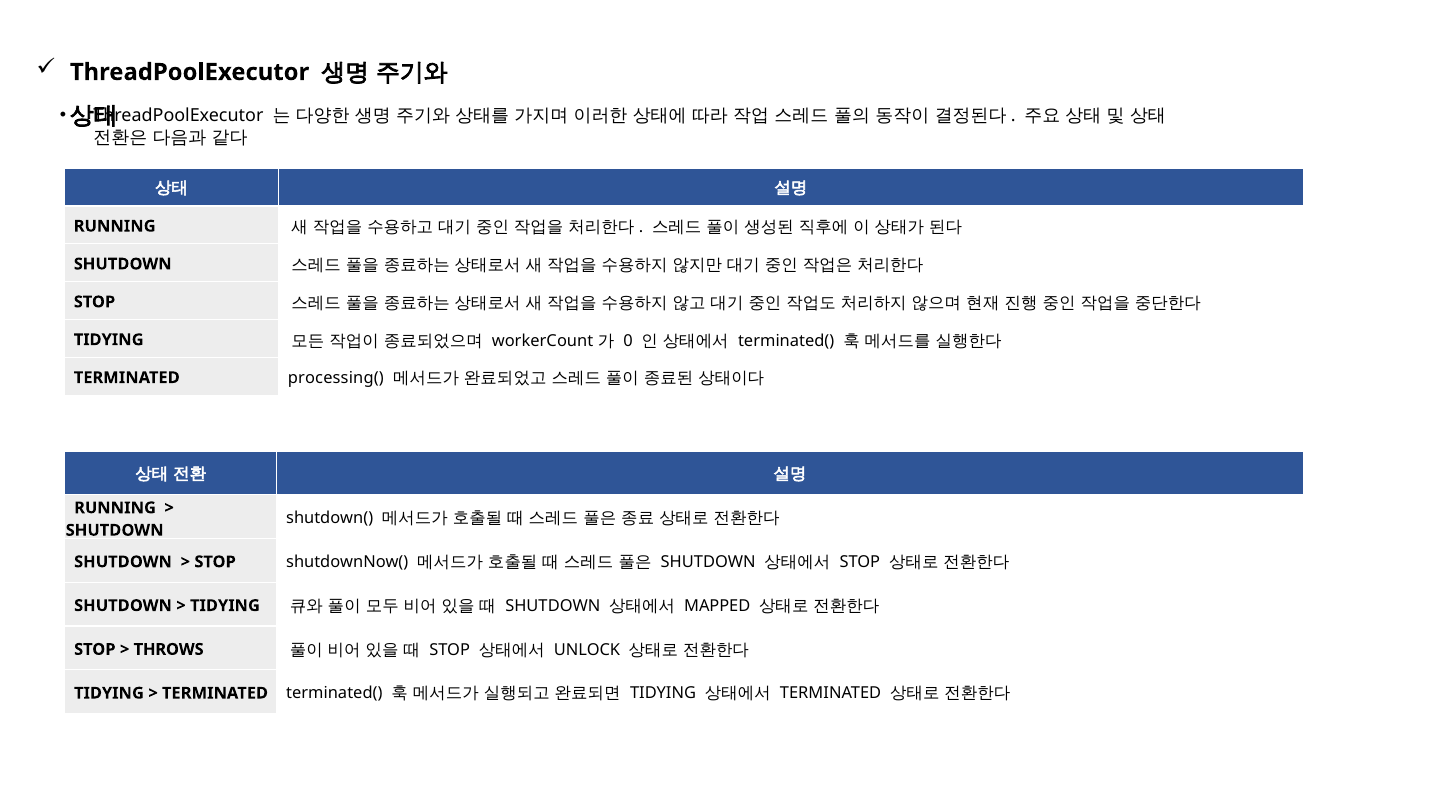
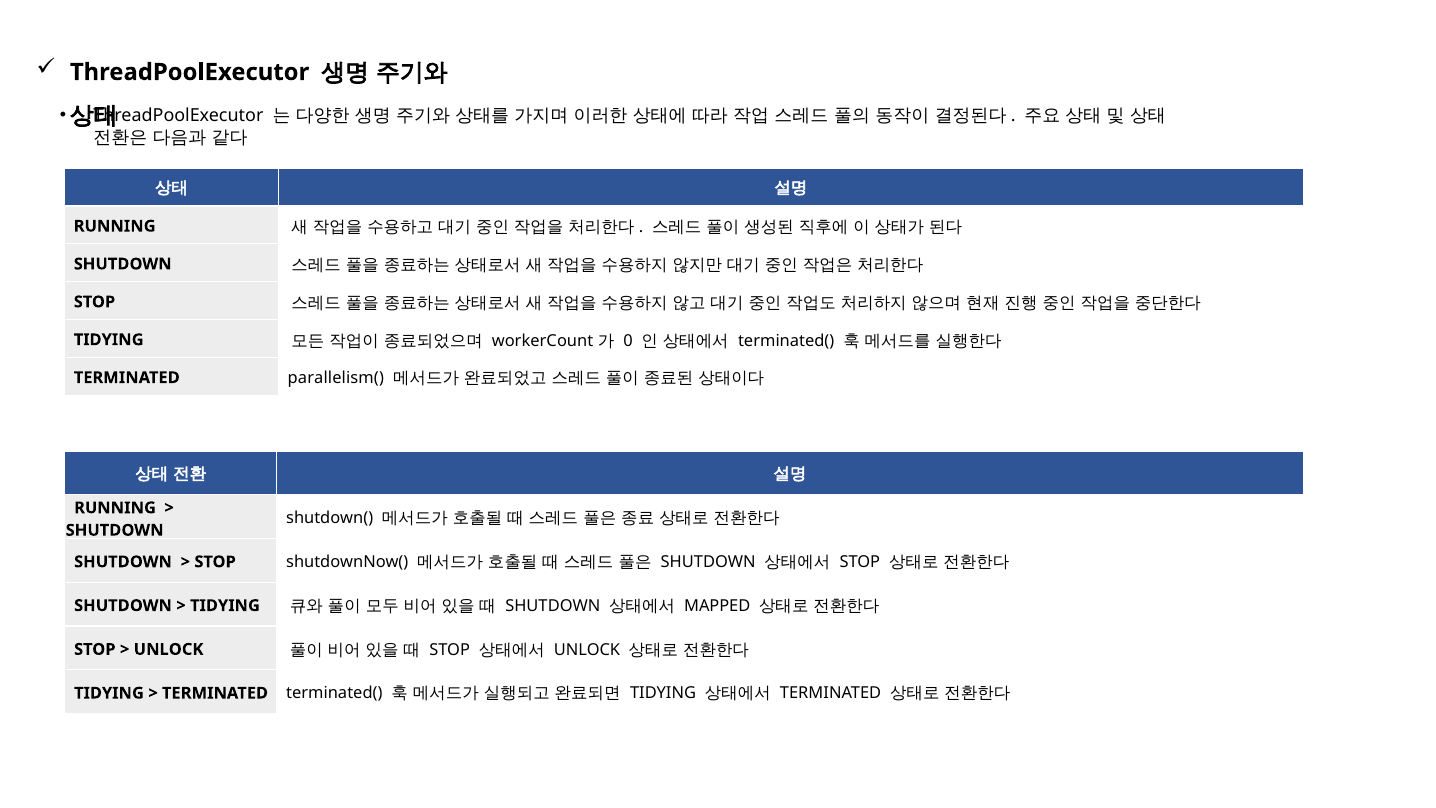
processing(: processing( -> parallelism( (336, 378)
THROWS: THROWS -> UNLOCK (169, 649)
